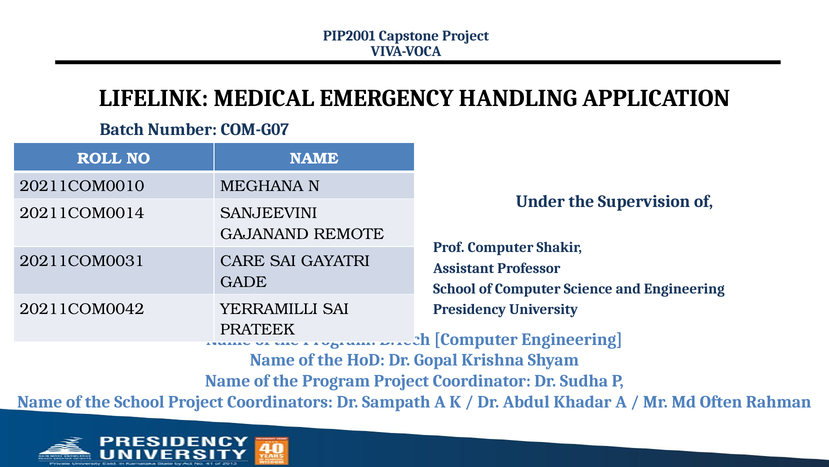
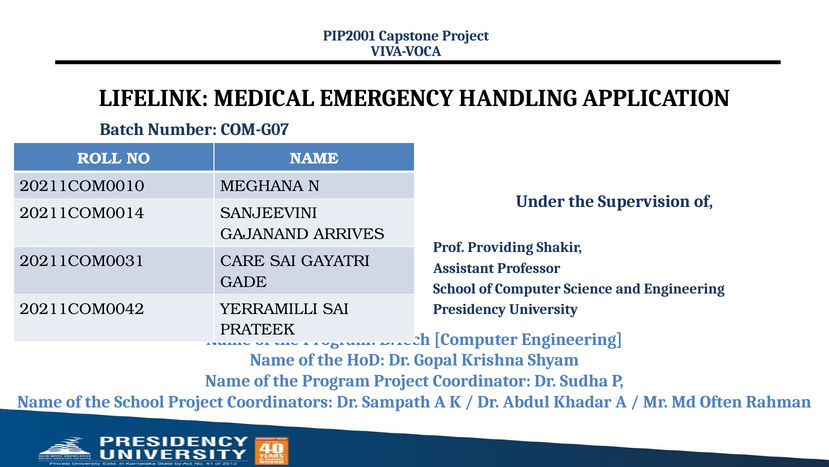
REMOTE: REMOTE -> ARRIVES (349, 234)
Prof Computer: Computer -> Providing (500, 247)
